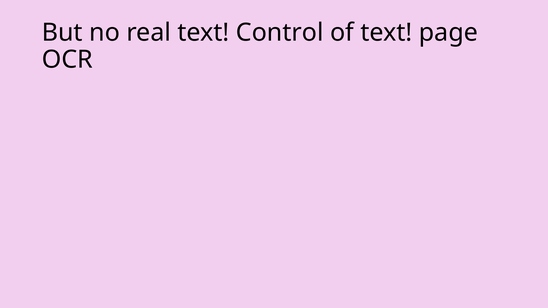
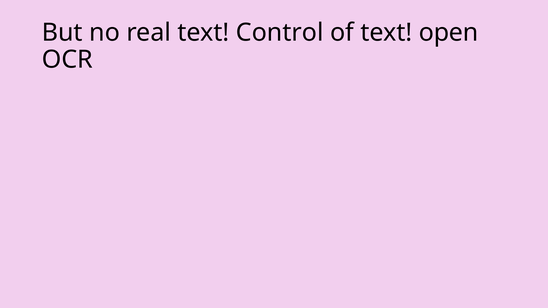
page: page -> open (449, 32)
